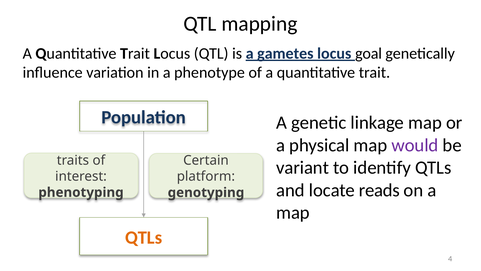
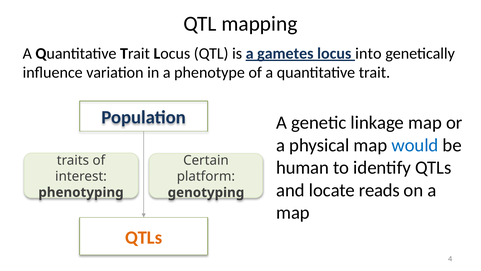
goal: goal -> into (368, 53)
would colour: purple -> blue (415, 145)
variant: variant -> human (303, 167)
